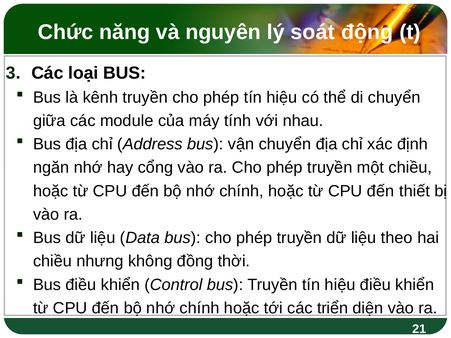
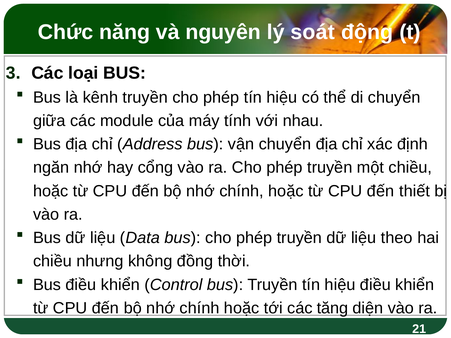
triển: triển -> tăng (333, 308)
